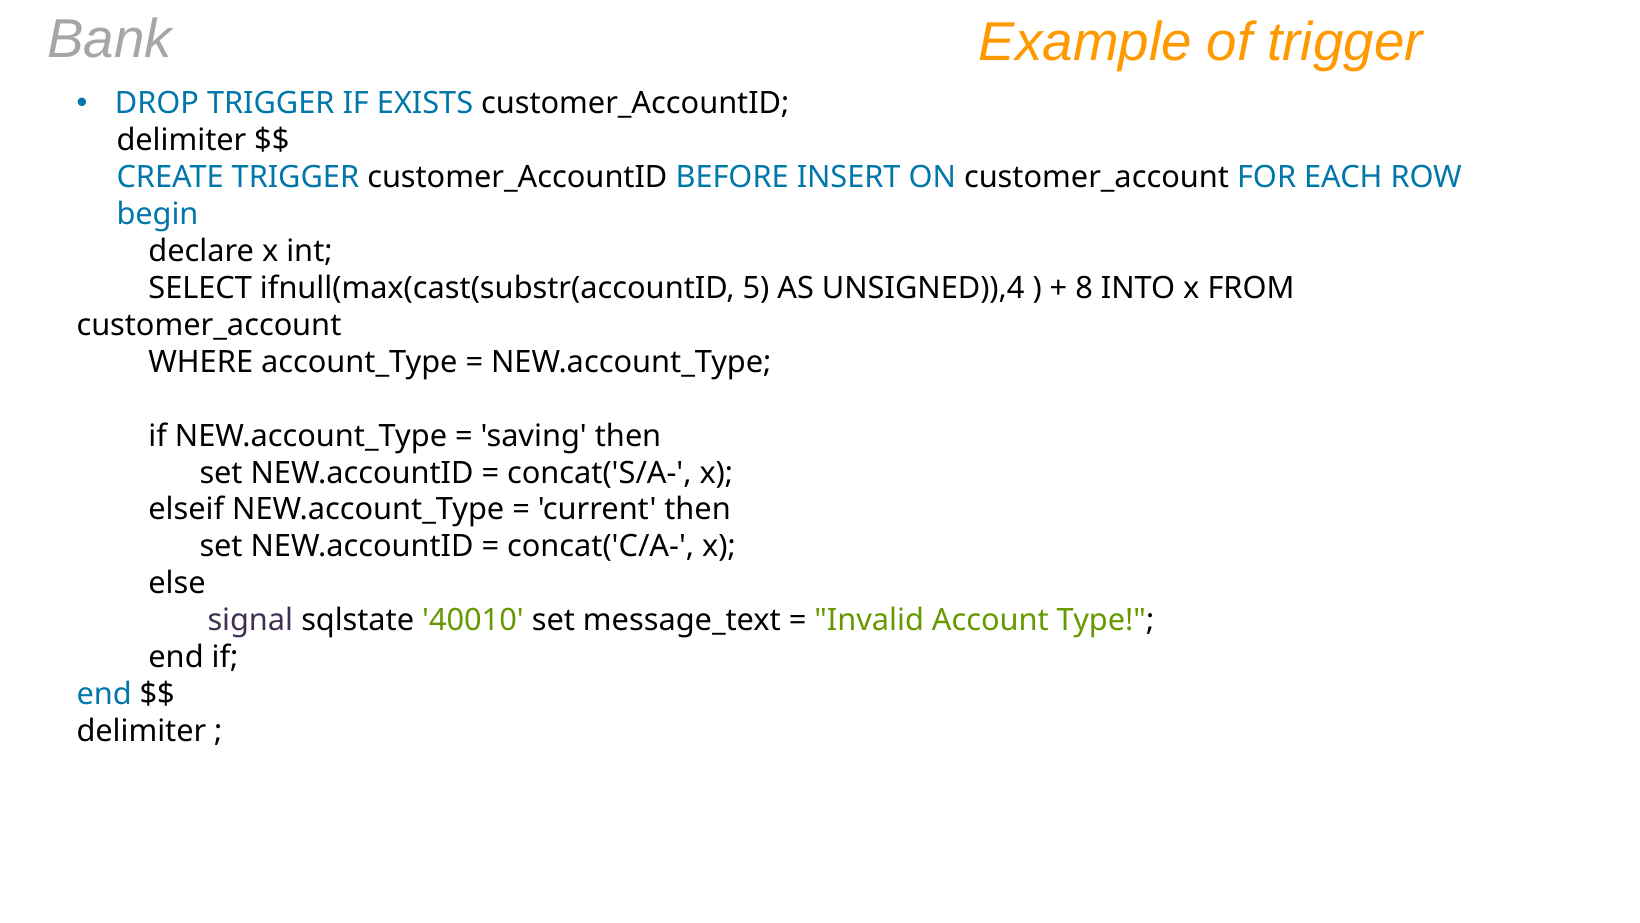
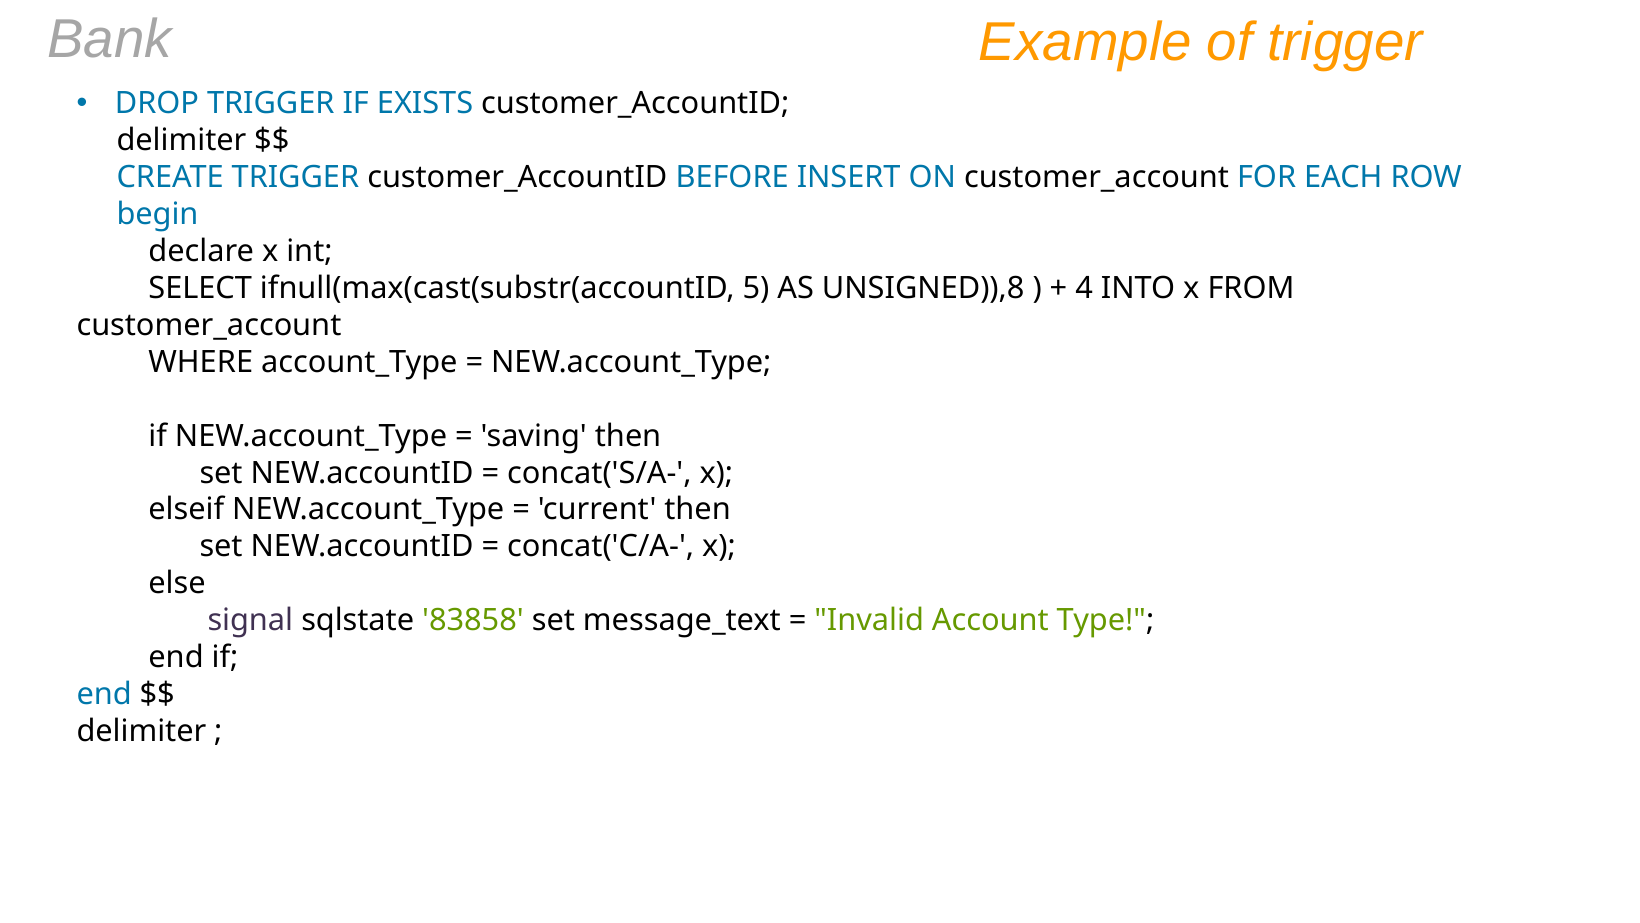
UNSIGNED)),4: UNSIGNED)),4 -> UNSIGNED)),8 (923, 288)
8: 8 -> 4 (1084, 288)
40010: 40010 -> 83858 (473, 620)
